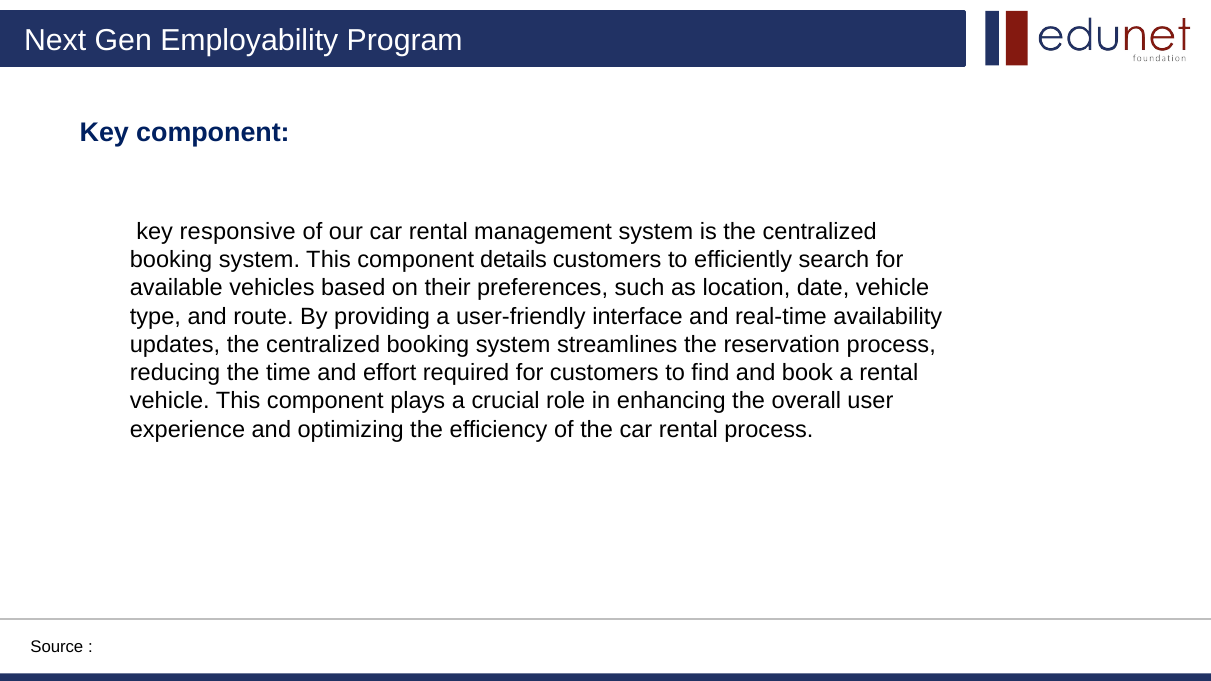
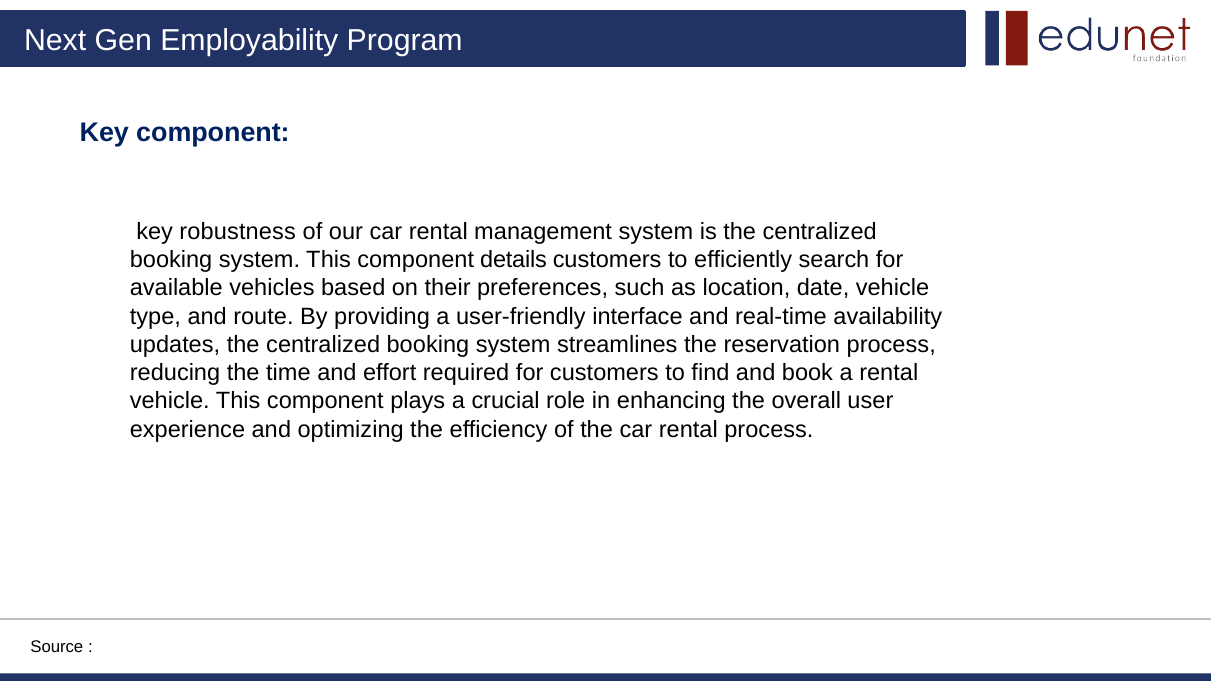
responsive: responsive -> robustness (238, 232)
